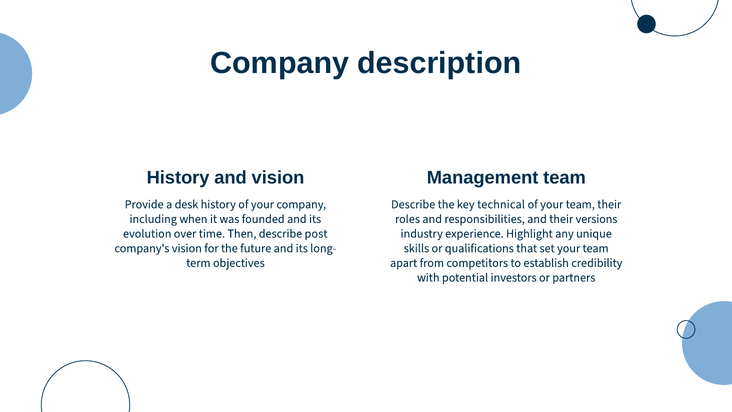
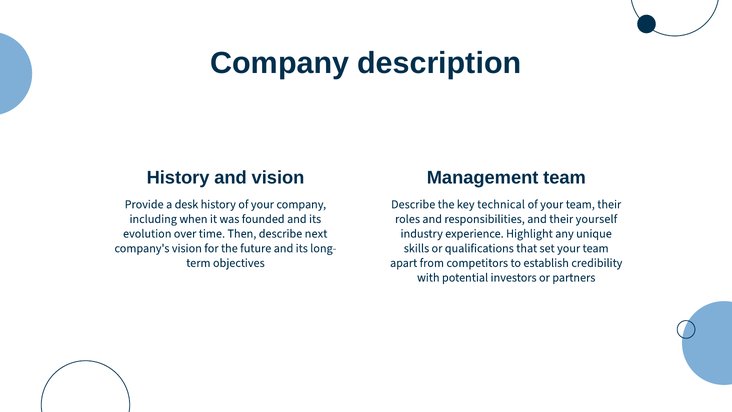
versions: versions -> yourself (596, 219)
post: post -> next (316, 233)
